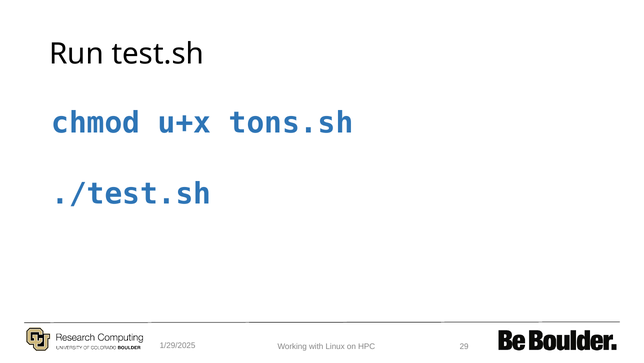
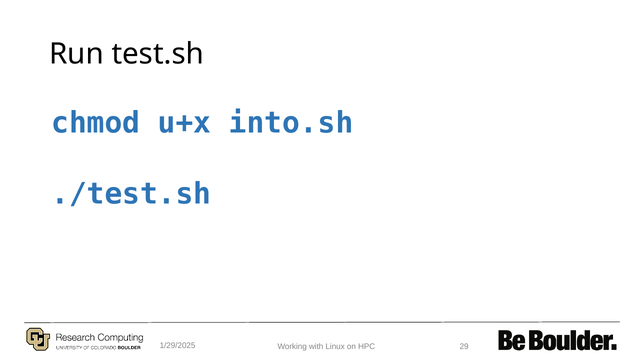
tons.sh: tons.sh -> into.sh (291, 123)
